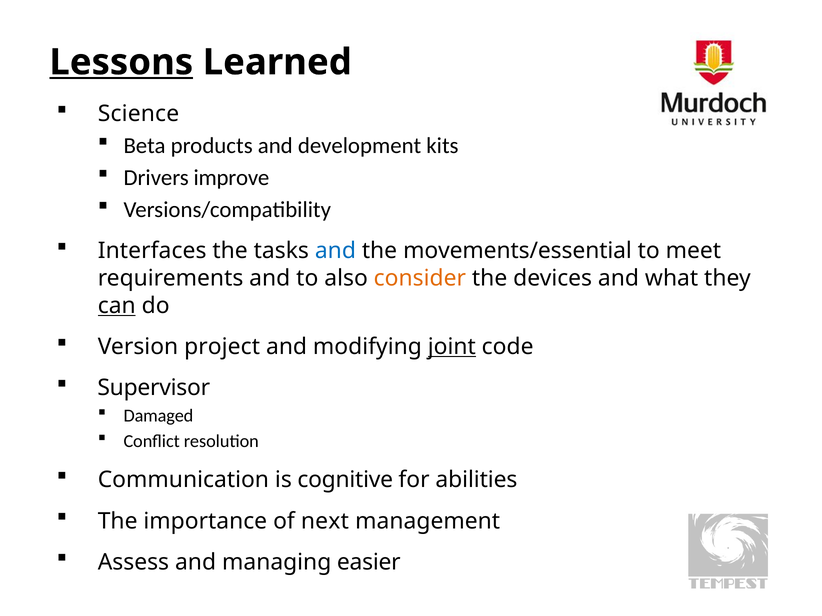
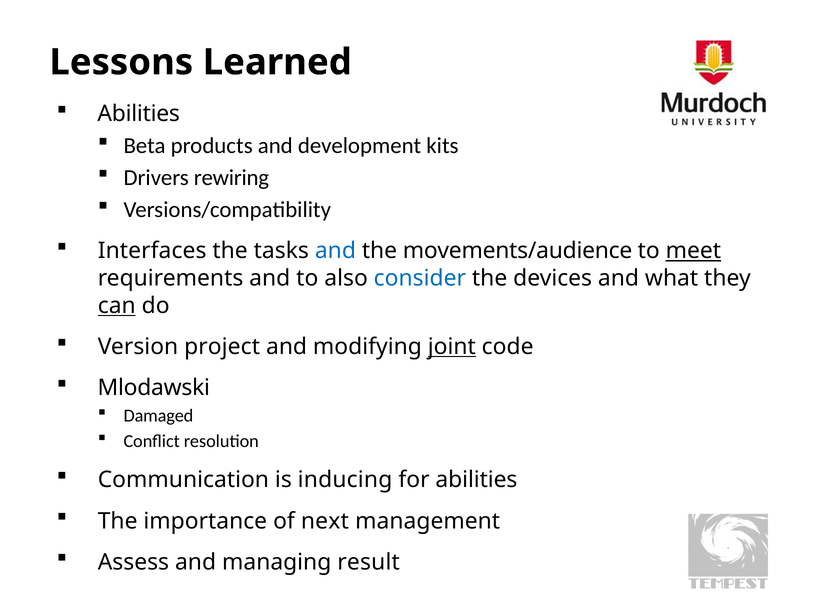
Lessons underline: present -> none (121, 62)
Science: Science -> Abilities (139, 114)
improve: improve -> rewiring (231, 178)
movements/essential: movements/essential -> movements/audience (518, 251)
meet underline: none -> present (693, 251)
consider colour: orange -> blue (420, 278)
Supervisor: Supervisor -> Mlodawski (154, 388)
cognitive: cognitive -> inducing (345, 480)
easier: easier -> result (369, 563)
